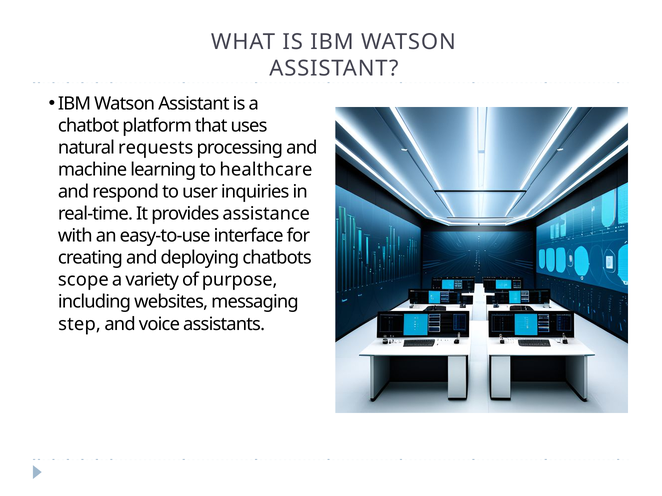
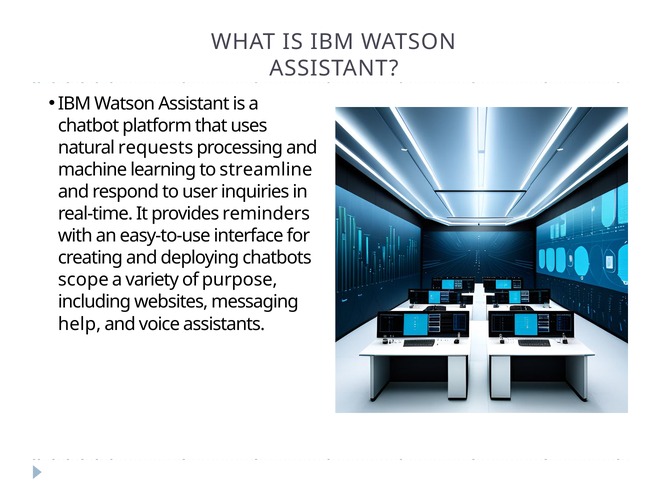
healthcare: healthcare -> streamline (266, 170)
assistance: assistance -> reminders (266, 214)
step: step -> help (80, 324)
